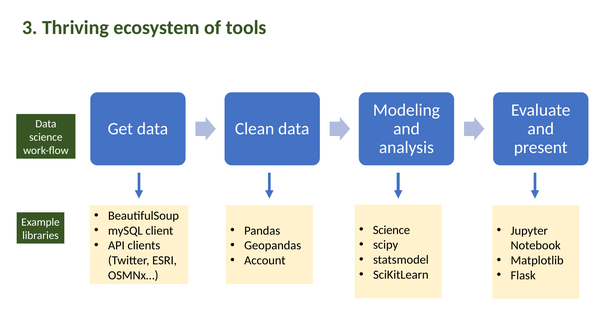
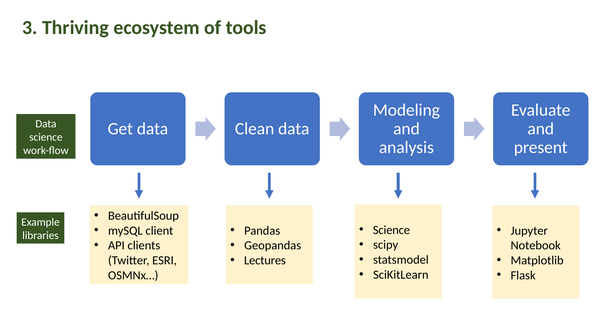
Account: Account -> Lectures (265, 261)
